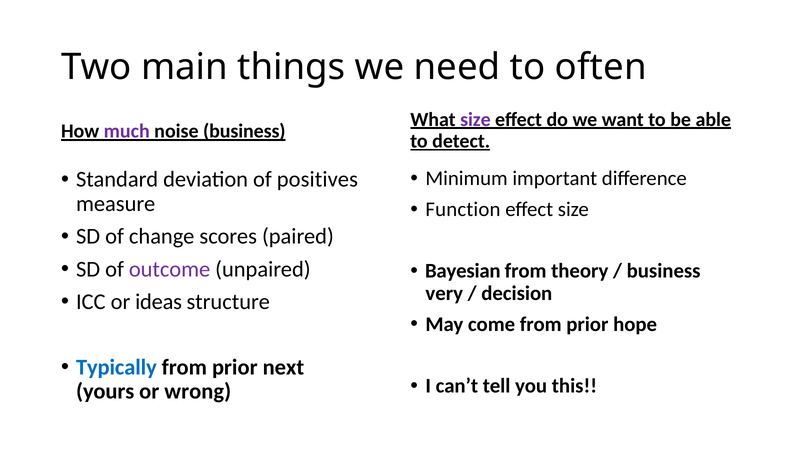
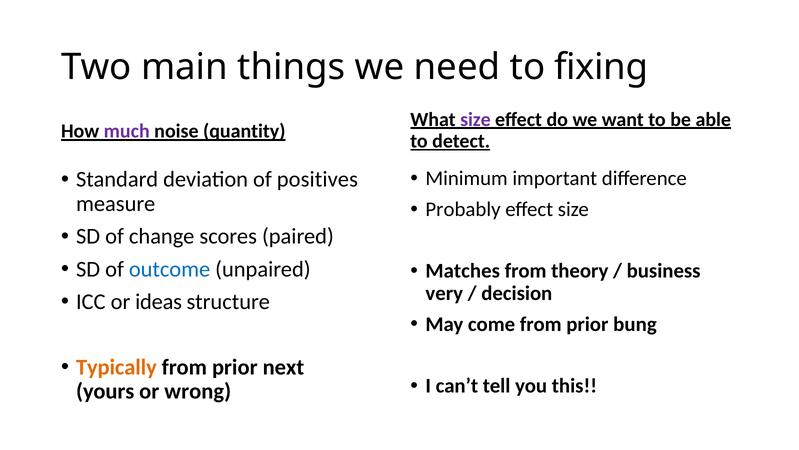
often: often -> fixing (601, 67)
noise business: business -> quantity (244, 131)
Function: Function -> Probably (463, 209)
outcome colour: purple -> blue (170, 269)
Bayesian: Bayesian -> Matches (463, 271)
hope: hope -> bung (635, 324)
Typically colour: blue -> orange (116, 367)
